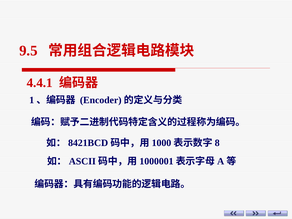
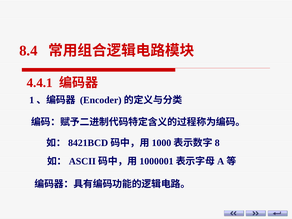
9.5: 9.5 -> 8.4 (28, 51)
